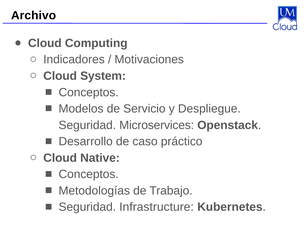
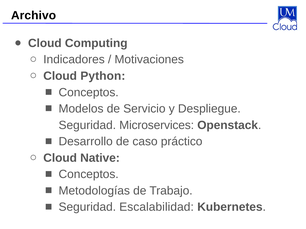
System: System -> Python (103, 76)
Infrastructure: Infrastructure -> Escalabilidad (157, 207)
